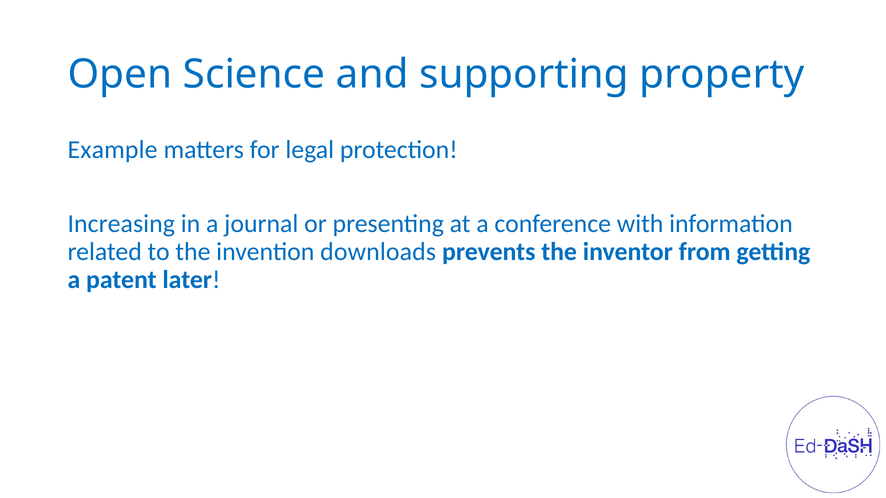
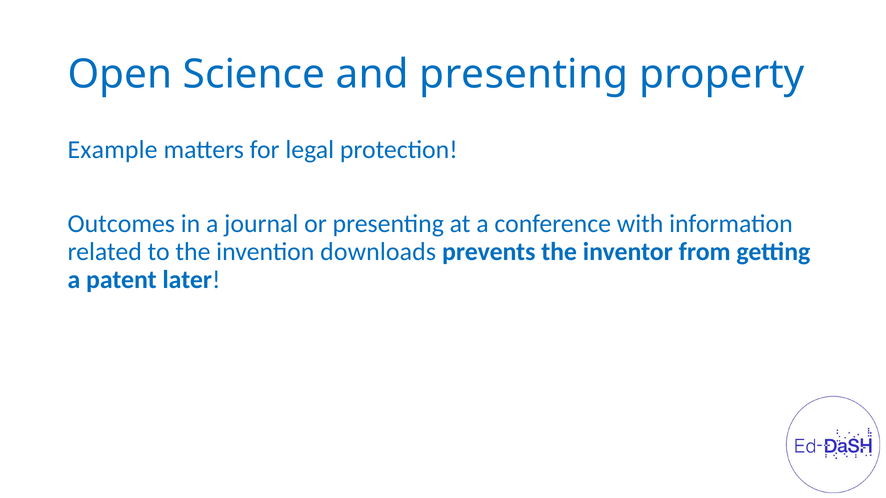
and supporting: supporting -> presenting (524, 74)
Increasing: Increasing -> Outcomes (121, 224)
